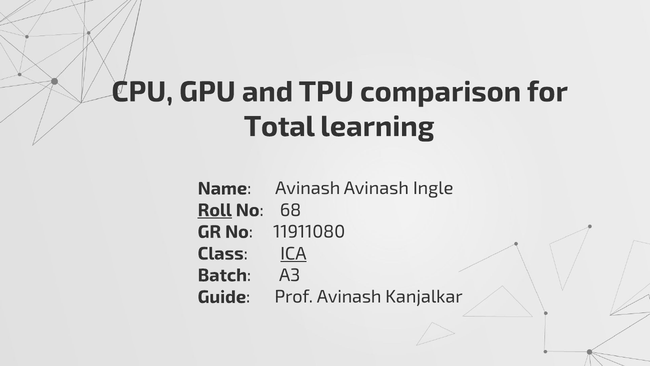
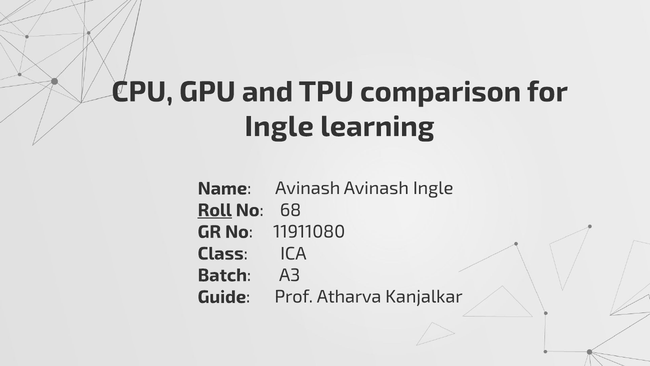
Total: Total -> Ingle (279, 126)
ICA underline: present -> none (293, 253)
Prof Avinash: Avinash -> Atharva (349, 297)
